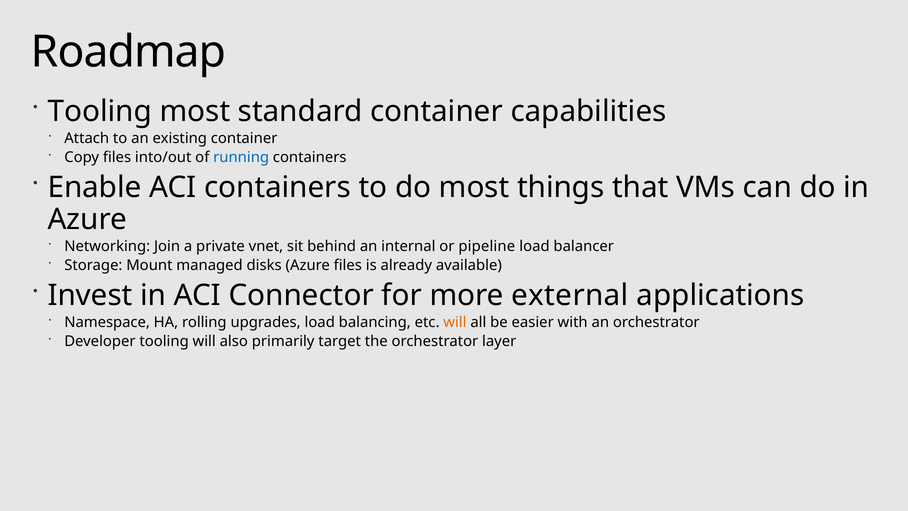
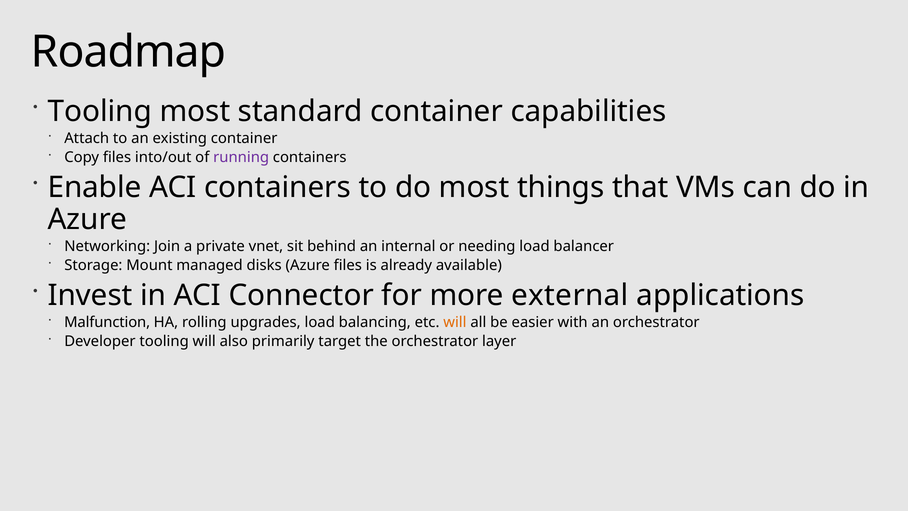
running colour: blue -> purple (241, 157)
pipeline: pipeline -> needing (487, 246)
Namespace: Namespace -> Malfunction (107, 322)
